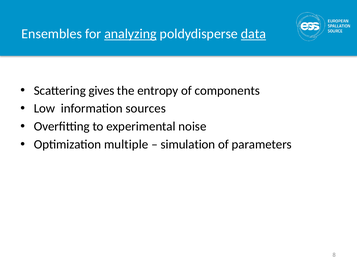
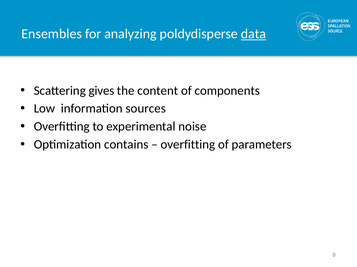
analyzing underline: present -> none (130, 34)
entropy: entropy -> content (158, 91)
multiple: multiple -> contains (126, 145)
simulation: simulation -> overfitting (188, 145)
